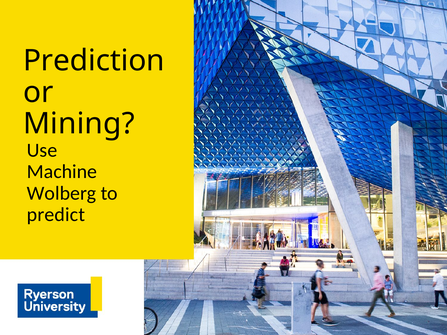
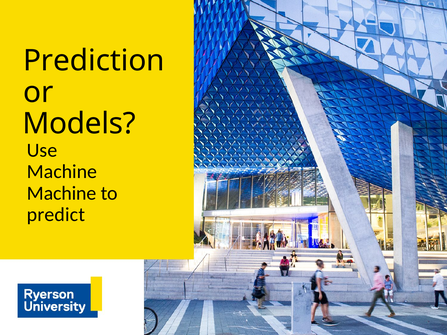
Mining: Mining -> Models (79, 124)
Wolberg: Wolberg -> Machine (62, 193)
